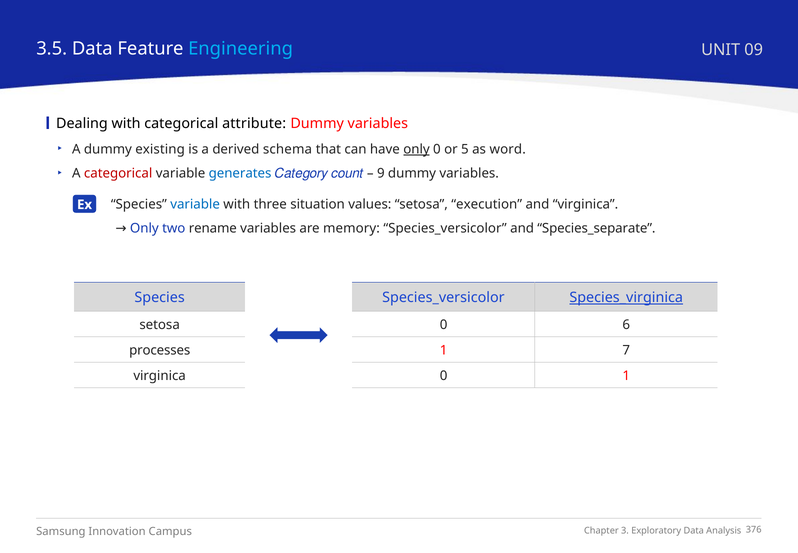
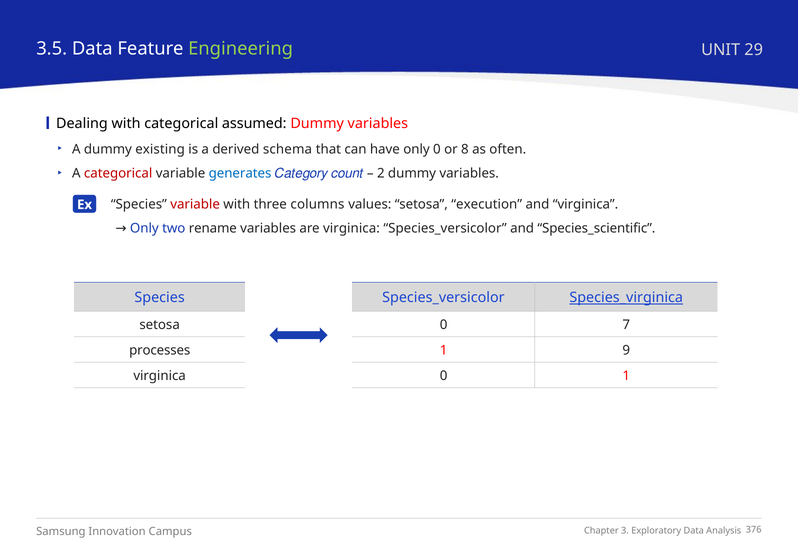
Engineering colour: light blue -> light green (241, 49)
09: 09 -> 29 (754, 50)
attribute: attribute -> assumed (254, 123)
only underline: present -> none (417, 149)
5: 5 -> 8 (465, 149)
word: word -> often (508, 149)
9: 9 -> 2 (381, 173)
variable colour: blue -> red (195, 204)
situation: situation -> columns (317, 204)
are memory: memory -> virginica (351, 228)
Species_separate: Species_separate -> Species_scientific (596, 228)
6: 6 -> 7 (626, 325)
7: 7 -> 9 (626, 350)
